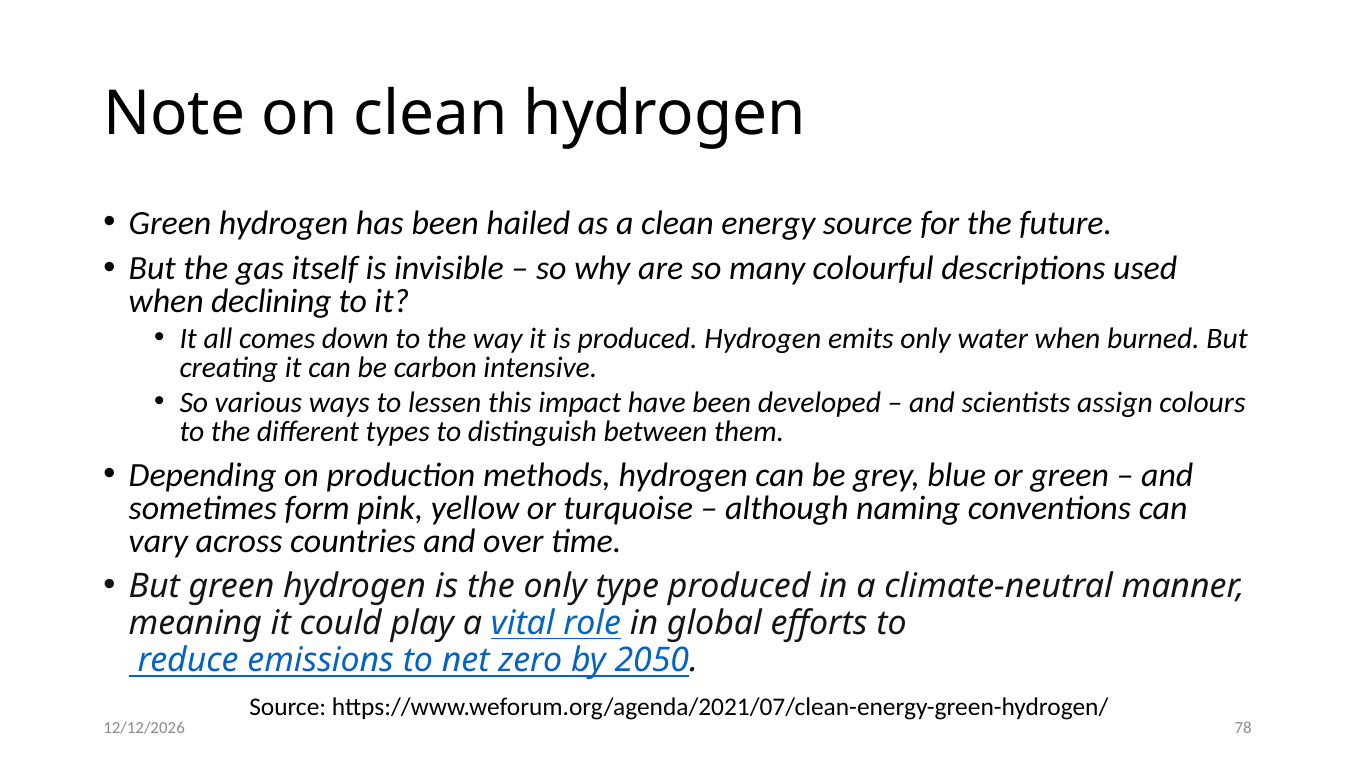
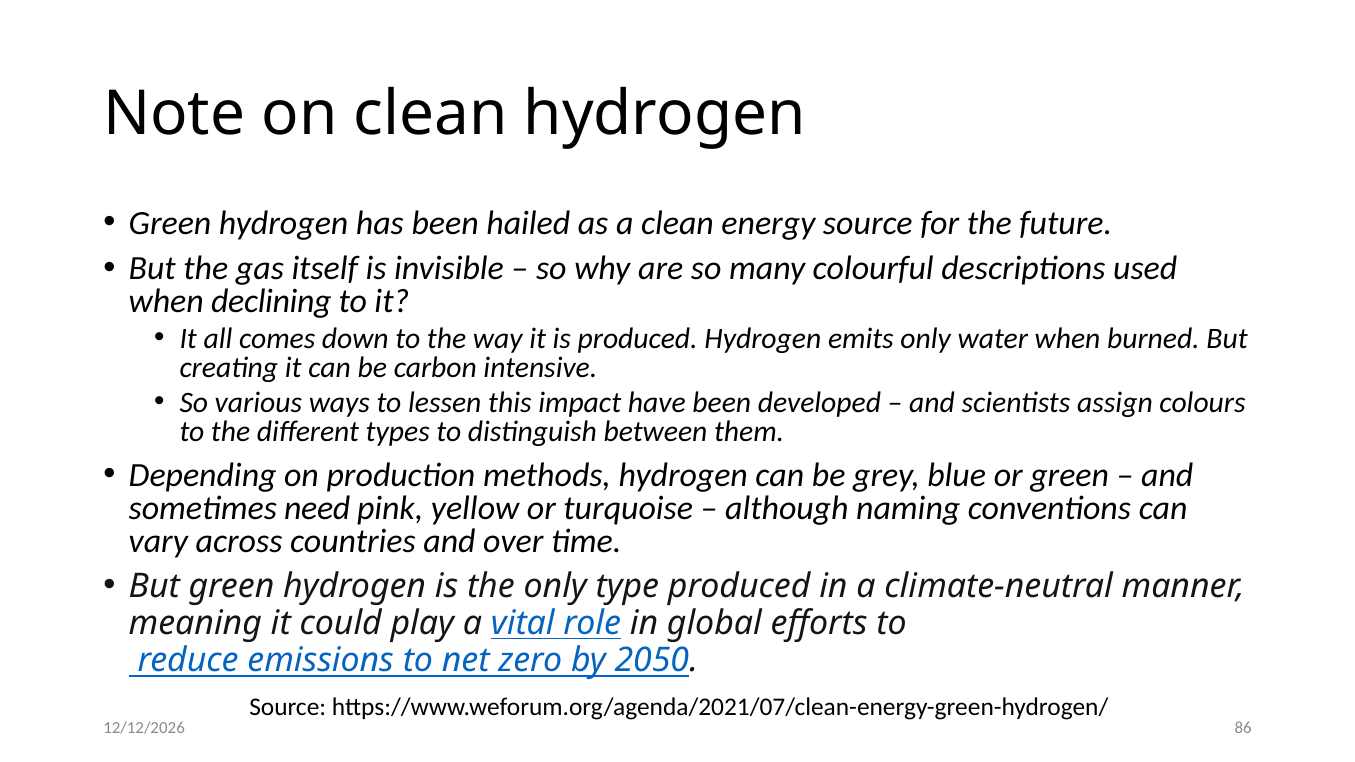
form: form -> need (317, 508)
78: 78 -> 86 (1243, 728)
